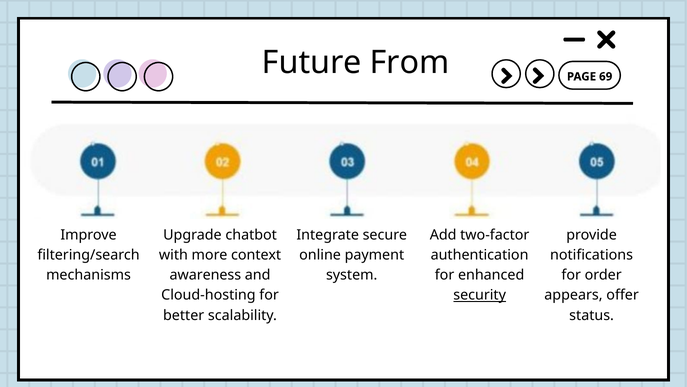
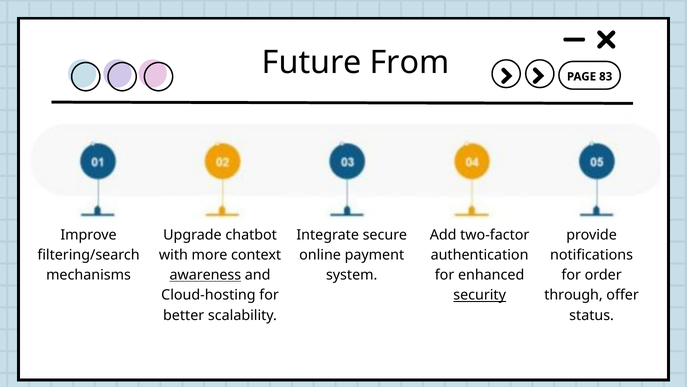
69: 69 -> 83 (606, 76)
awareness underline: none -> present (205, 275)
appears: appears -> through (574, 295)
